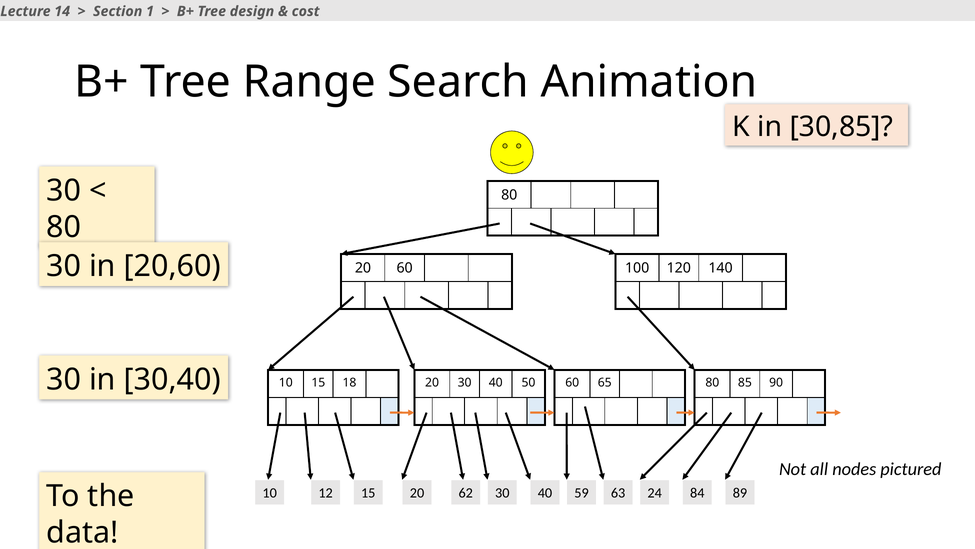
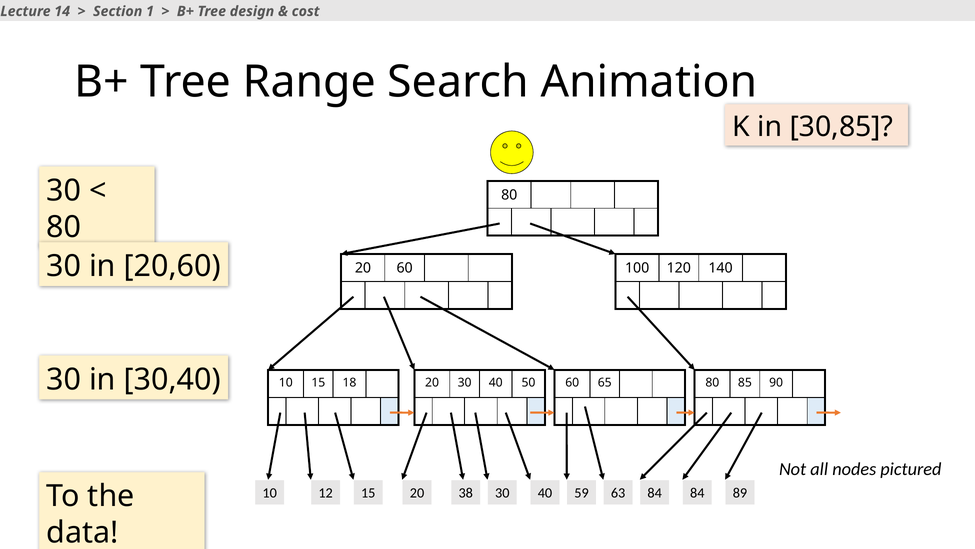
62: 62 -> 38 (466, 493)
63 24: 24 -> 84 (655, 493)
